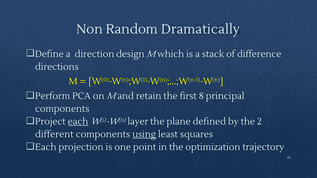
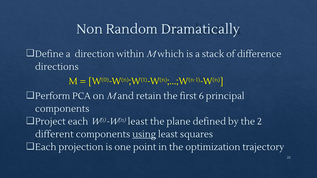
design: design -> within (130, 54)
8: 8 -> 6 (201, 96)
each underline: present -> none (78, 122)
W(i)-W(n layer: layer -> least (138, 122)
